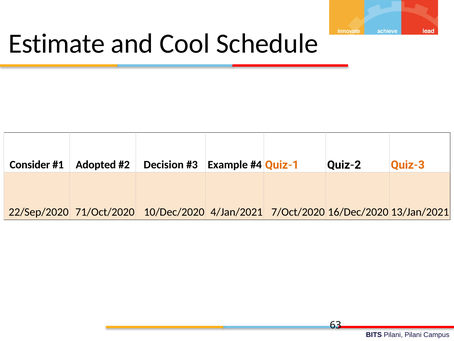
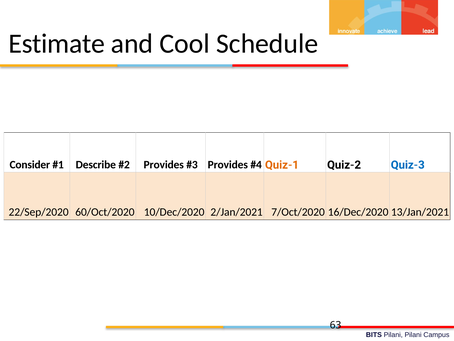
Adopted: Adopted -> Describe (96, 164)
Decision: Decision -> Provides (164, 164)
Example: Example -> Provides (228, 164)
Quiz-3 colour: orange -> blue (408, 165)
71/Oct/2020: 71/Oct/2020 -> 60/Oct/2020 (105, 212)
4/Jan/2021: 4/Jan/2021 -> 2/Jan/2021 (237, 212)
